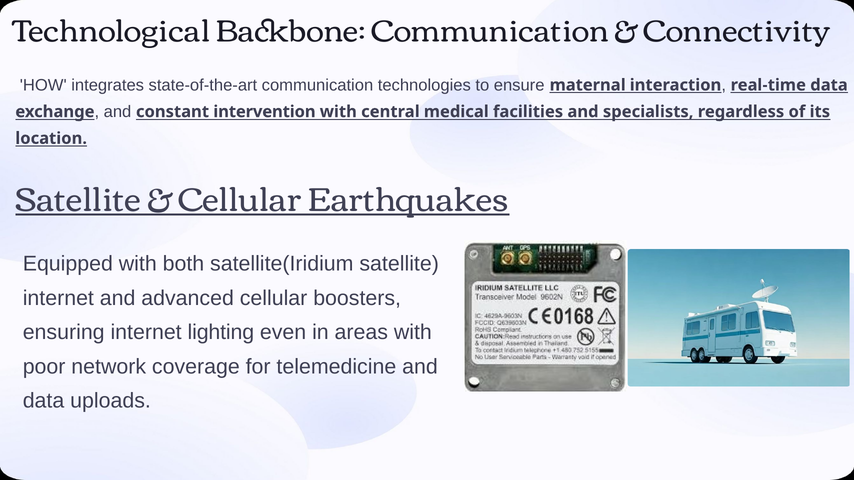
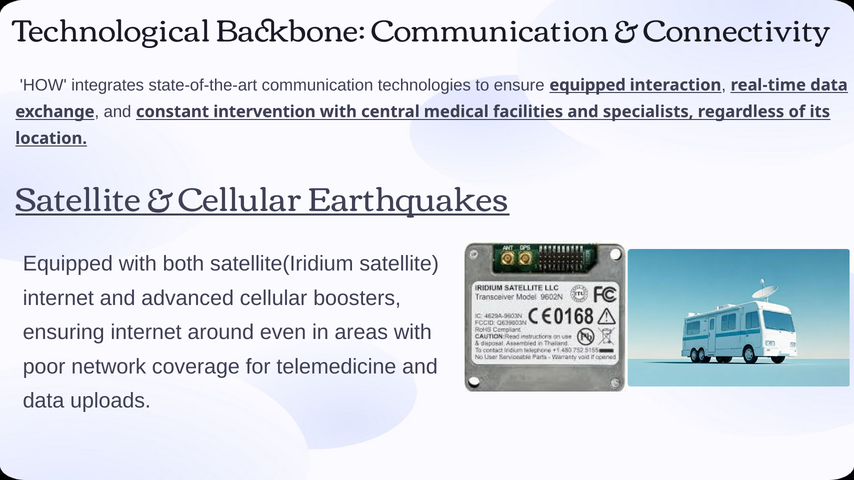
ensure maternal: maternal -> equipped (588, 85)
lighting: lighting -> around (221, 333)
